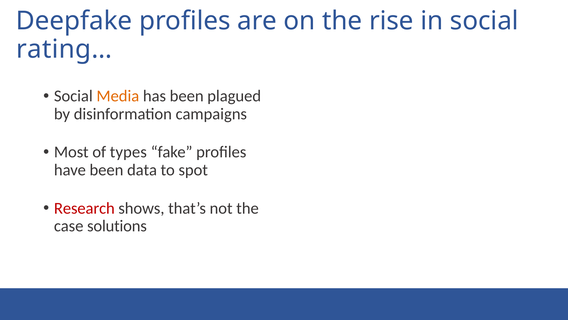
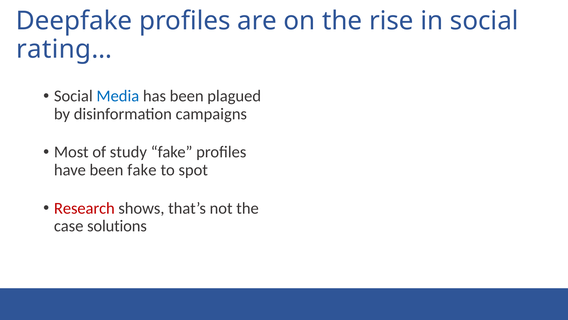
Media colour: orange -> blue (118, 96)
types: types -> study (128, 152)
been data: data -> fake (142, 170)
